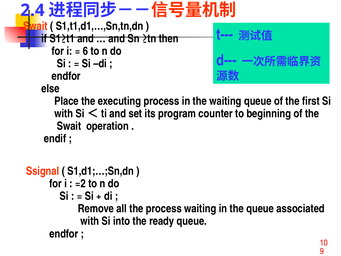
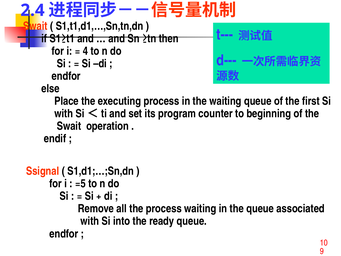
6: 6 -> 4 (85, 51)
=2: =2 -> =5 (80, 184)
